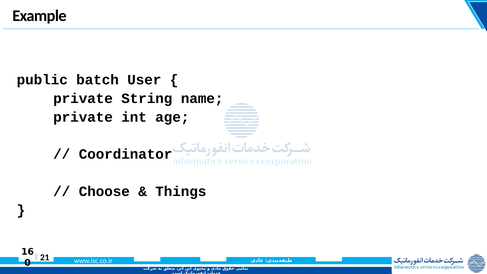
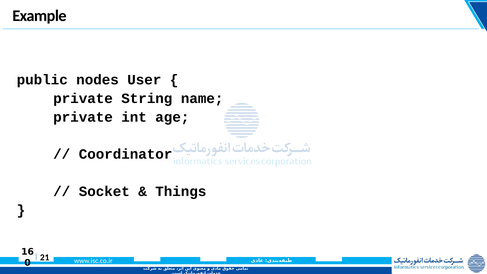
batch: batch -> nodes (98, 80)
Choose: Choose -> Socket (104, 191)
